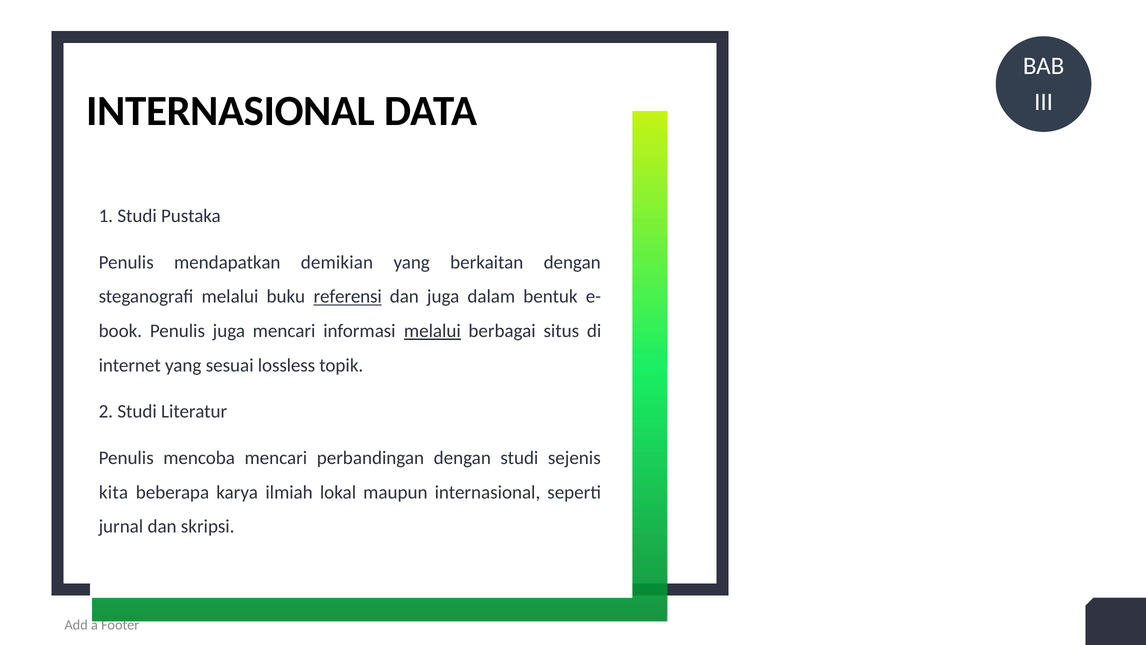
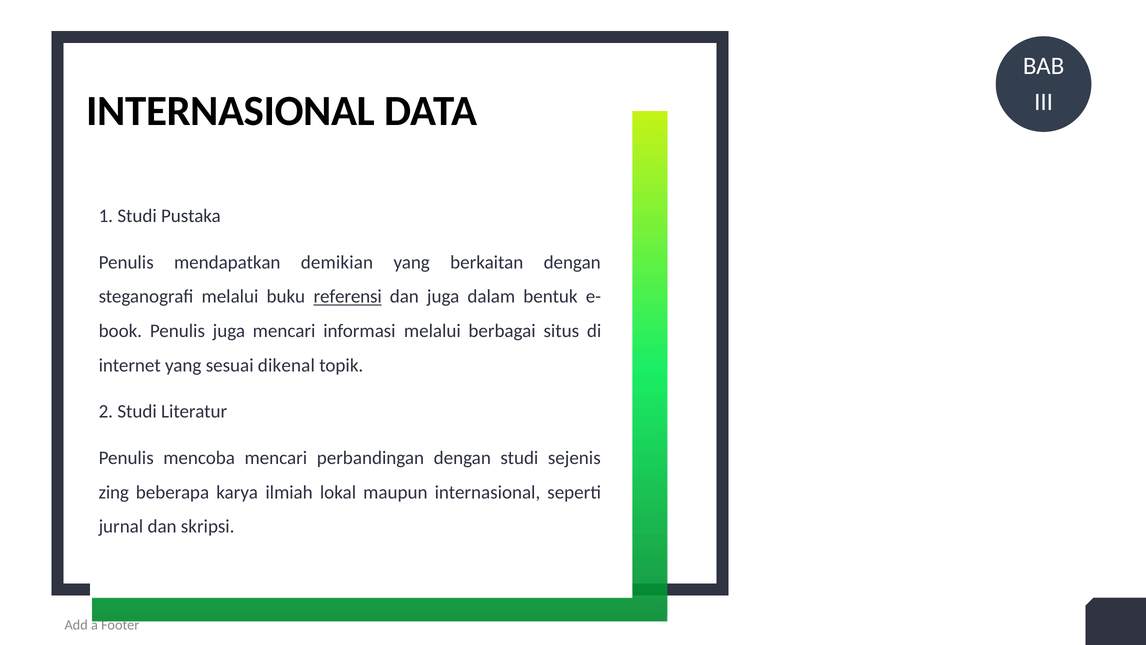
melalui underline: present -> none (432, 331)
lossless: lossless -> dikenal (286, 365)
kita: kita -> zing (114, 492)
